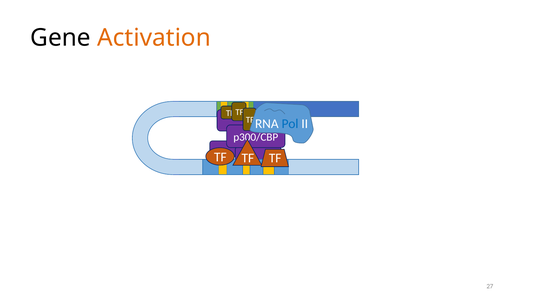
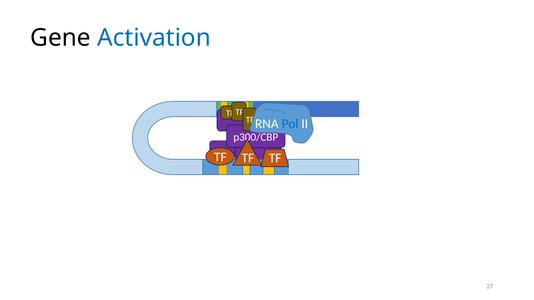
Activation colour: orange -> blue (154, 38)
